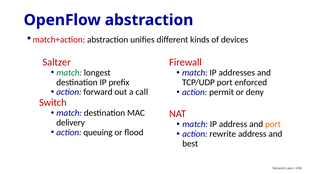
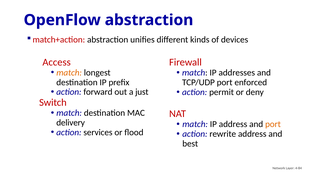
Saltzer: Saltzer -> Access (57, 62)
match colour: green -> orange (69, 73)
call: call -> just (142, 92)
queuing: queuing -> services (98, 133)
